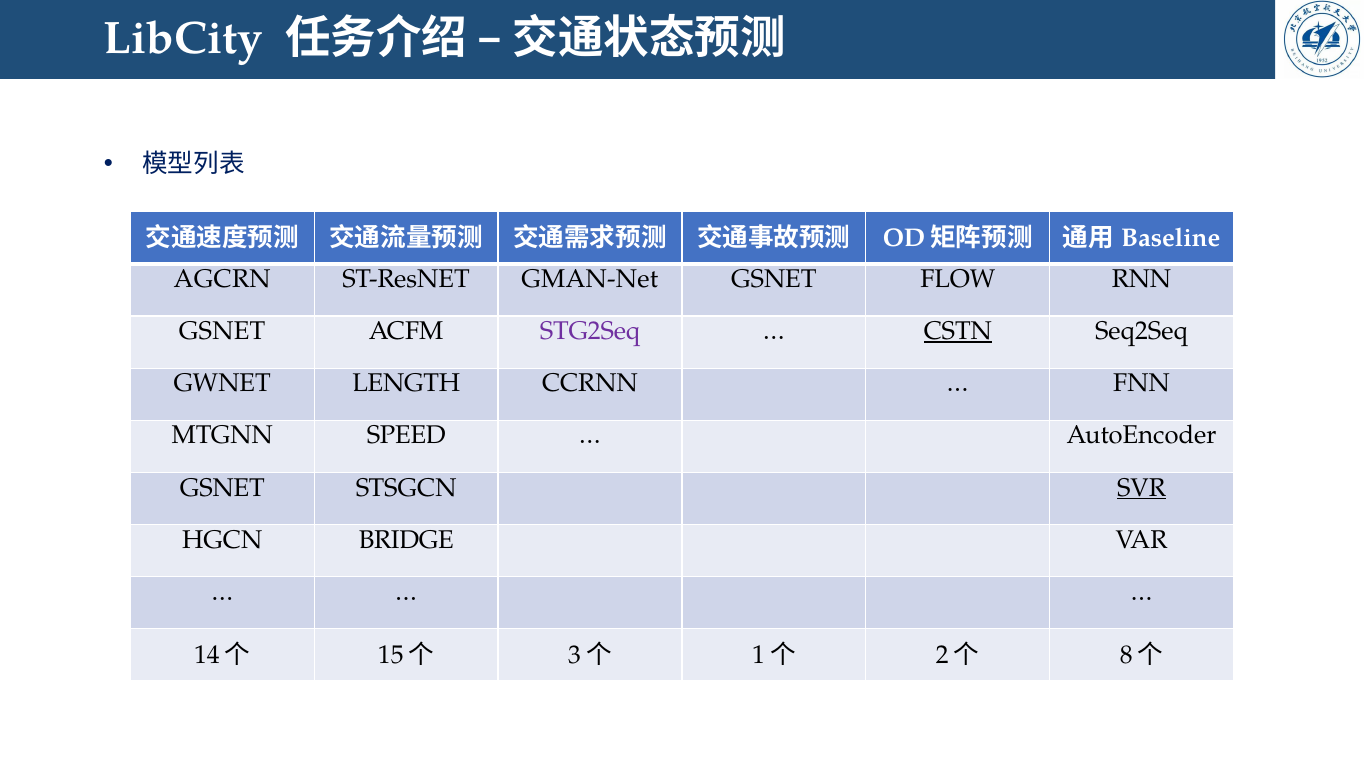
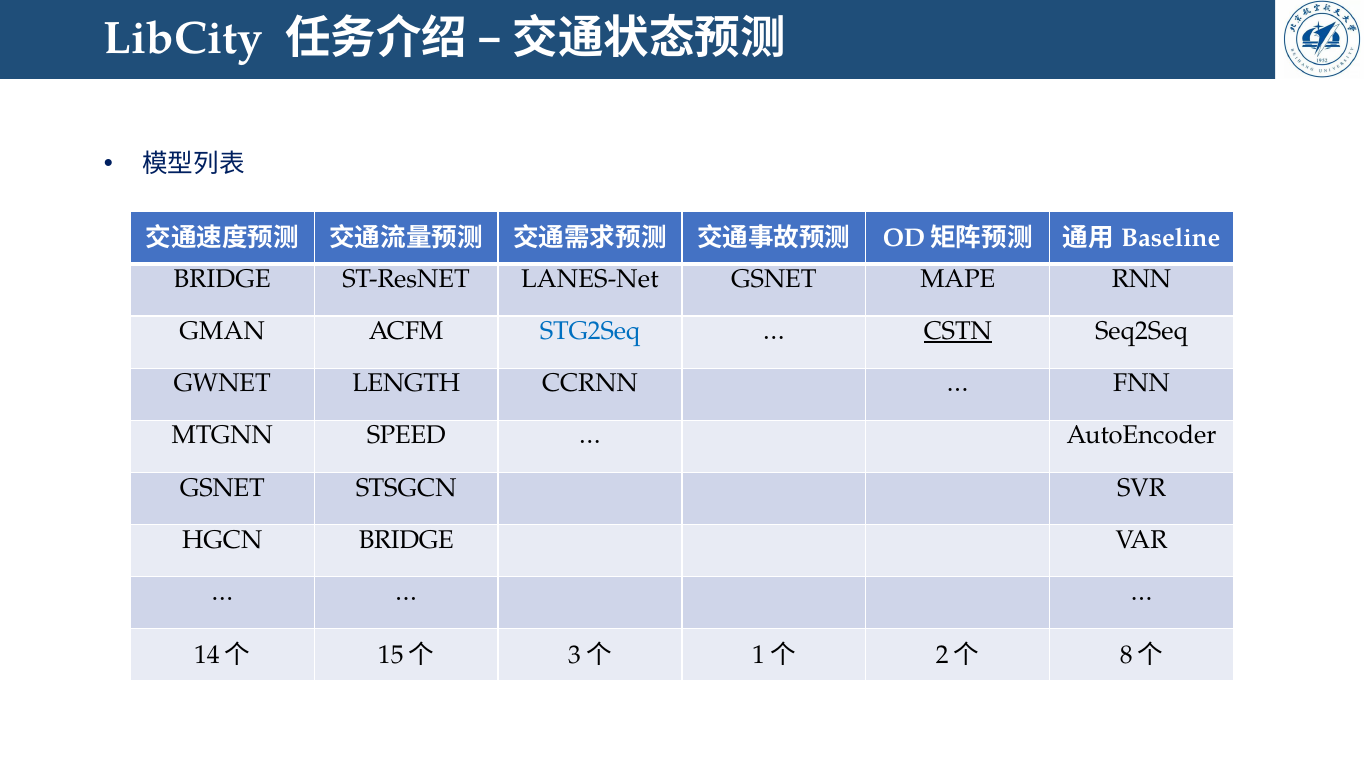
AGCRN: AGCRN -> BRIDGE (222, 279)
GMAN-Net: GMAN-Net -> LANES-Net (590, 279)
FLOW: FLOW -> MAPE (958, 279)
GSNET: GSNET -> GMAN (222, 331)
STG2Seq colour: purple -> blue (590, 331)
SVR underline: present -> none (1142, 488)
